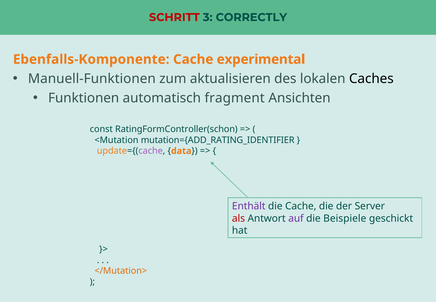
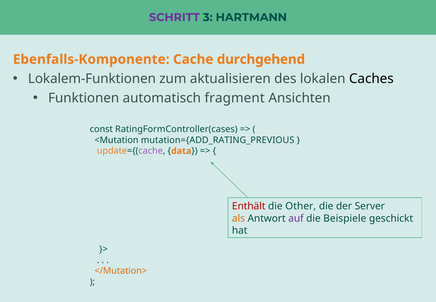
SCHRITT colour: red -> purple (174, 17)
CORRECTLY: CORRECTLY -> HARTMANN (251, 17)
experimental: experimental -> durchgehend (261, 59)
Manuell-Funktionen: Manuell-Funktionen -> Lokalem-Funktionen (92, 79)
RatingFormController(schon: RatingFormController(schon -> RatingFormController(cases (176, 129)
mutation={ADD_RATING_IDENTIFIER: mutation={ADD_RATING_IDENTIFIER -> mutation={ADD_RATING_PREVIOUS (218, 140)
Enthält colour: purple -> red (249, 206)
die Cache: Cache -> Other (301, 206)
als colour: red -> orange (239, 218)
